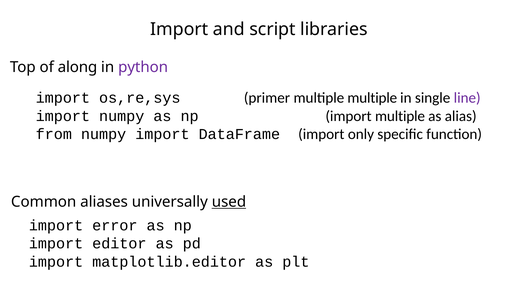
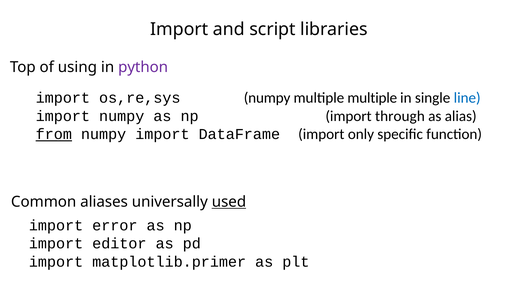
along: along -> using (77, 67)
os,re,sys primer: primer -> numpy (267, 98)
line colour: purple -> blue (467, 98)
import multiple: multiple -> through (400, 116)
from underline: none -> present (54, 134)
matplotlib.editor: matplotlib.editor -> matplotlib.primer (169, 261)
